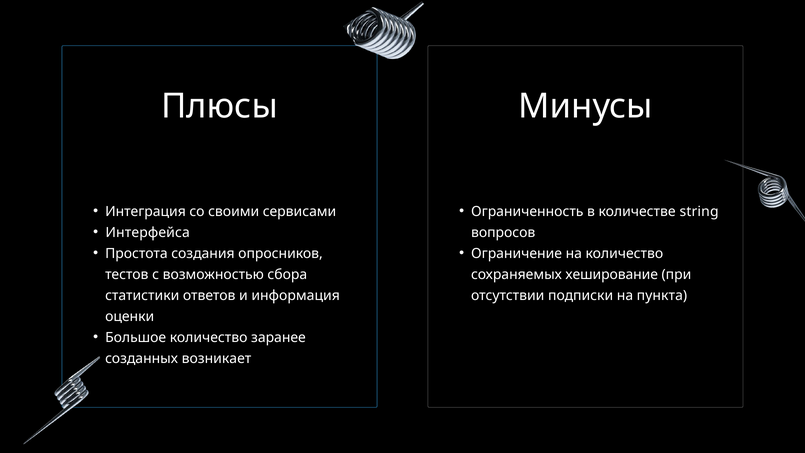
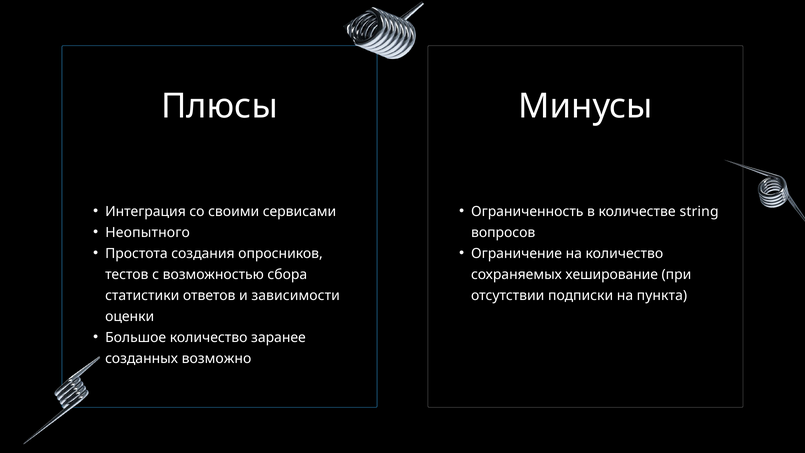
Интерфейса: Интерфейса -> Неопытного (148, 232)
информация: информация -> зависимости (296, 295)
возникает: возникает -> возможно (216, 358)
